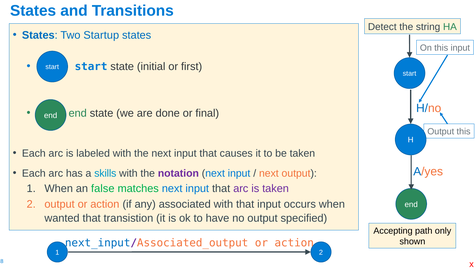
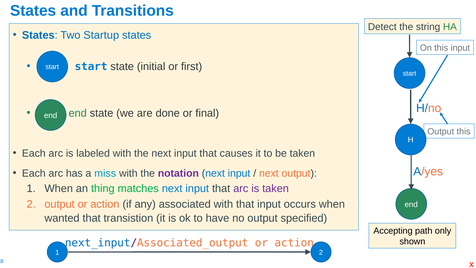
skills: skills -> miss (105, 173)
false: false -> thing (103, 188)
